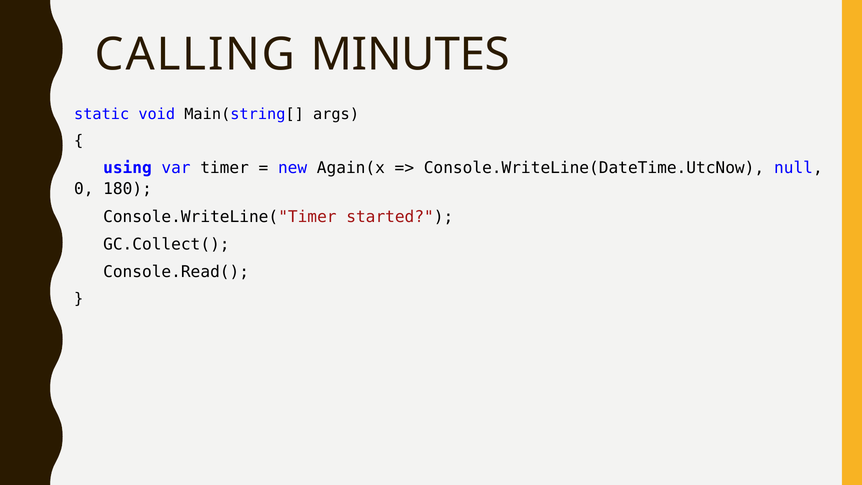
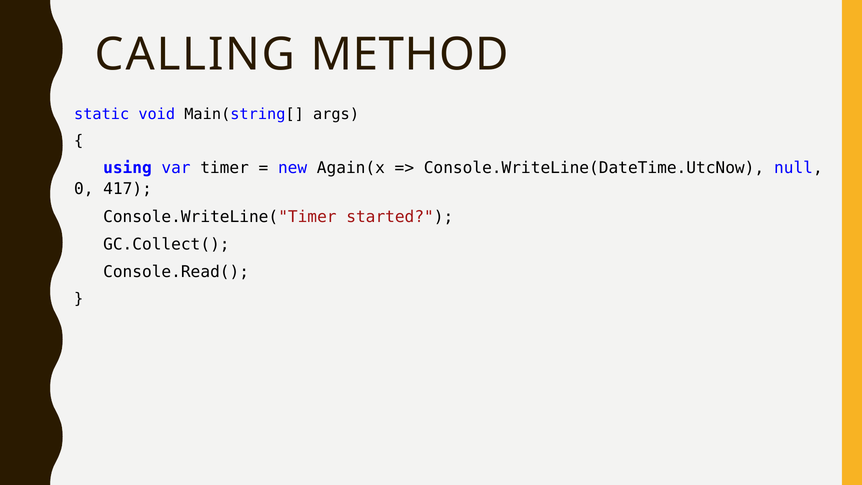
MINUTES: MINUTES -> METHOD (410, 55)
180: 180 -> 417 (128, 189)
